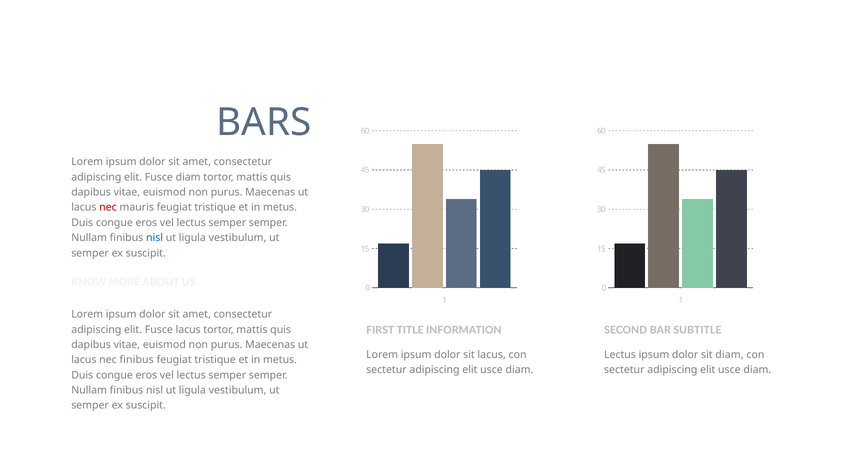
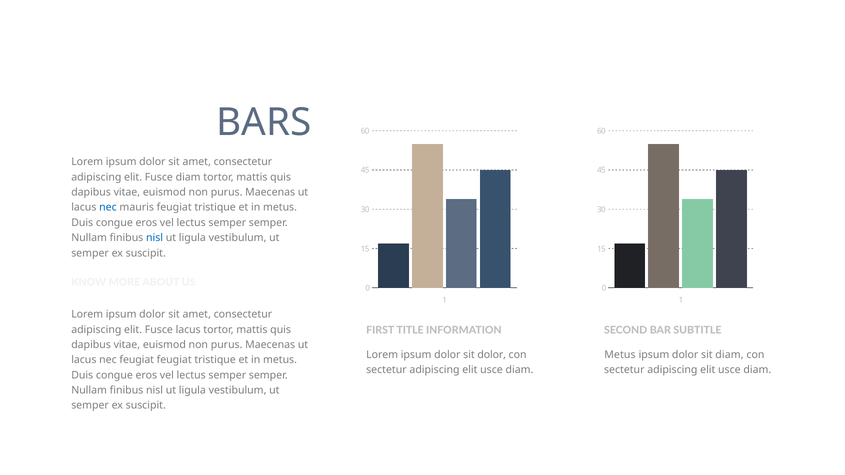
nec colour: red -> blue (108, 208)
sit lacus: lacus -> dolor (492, 355)
Lectus: Lectus -> Metus (620, 355)
nec finibus: finibus -> feugiat (137, 360)
